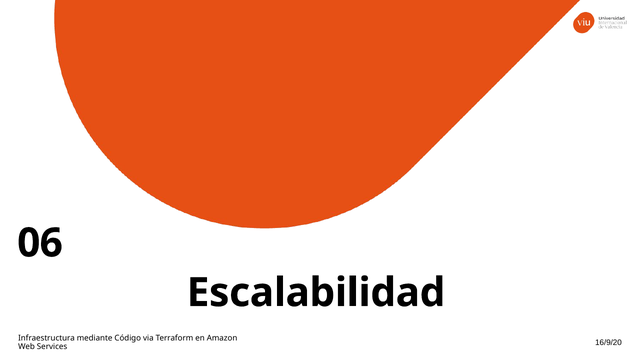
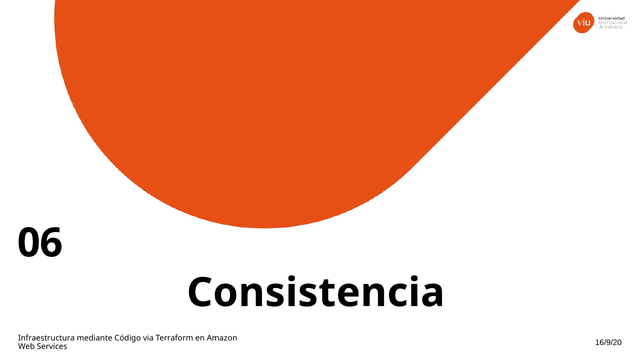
Escalabilidad: Escalabilidad -> Consistencia (316, 293)
